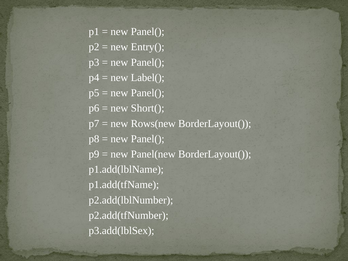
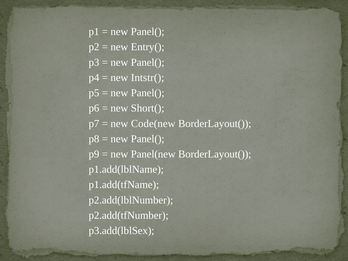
Label(: Label( -> Intstr( (148, 78)
Rows(new: Rows(new -> Code(new (153, 123)
